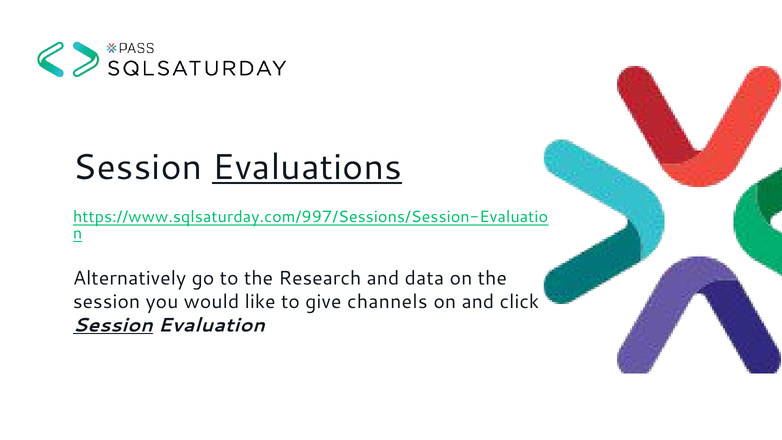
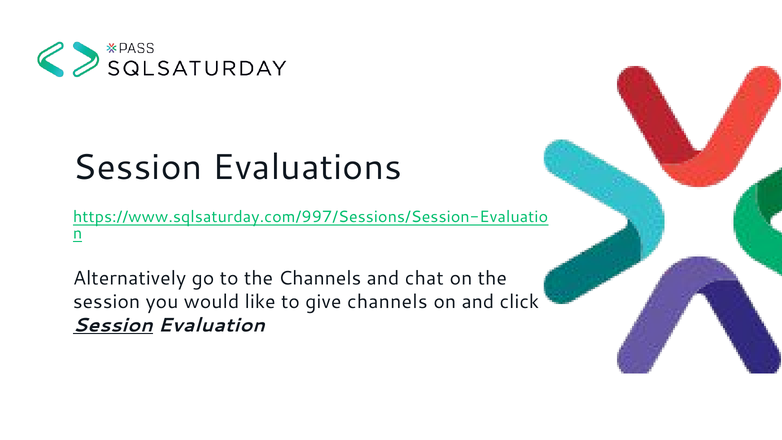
Evaluations underline: present -> none (307, 167)
the Research: Research -> Channels (320, 278)
data: data -> chat (424, 278)
